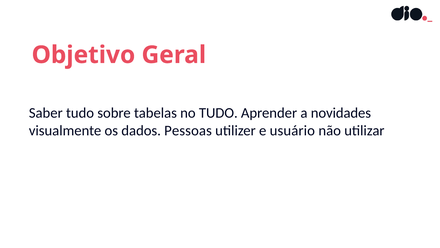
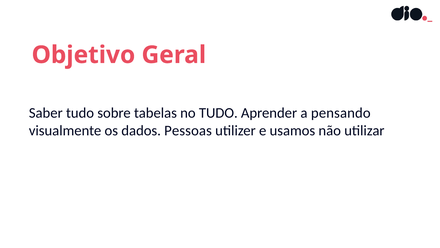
novidades: novidades -> pensando (341, 113)
usuário: usuário -> usamos (292, 130)
